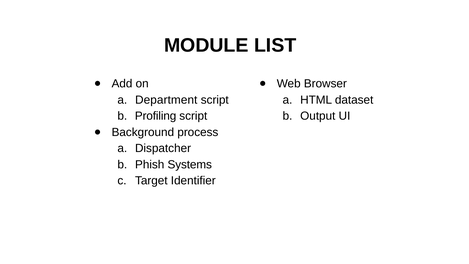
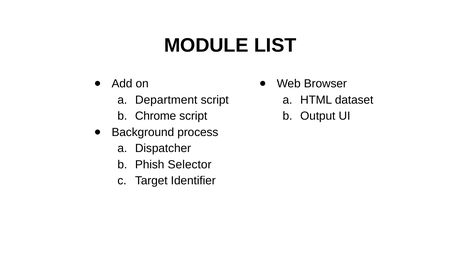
Profiling: Profiling -> Chrome (156, 116)
Systems: Systems -> Selector (190, 164)
